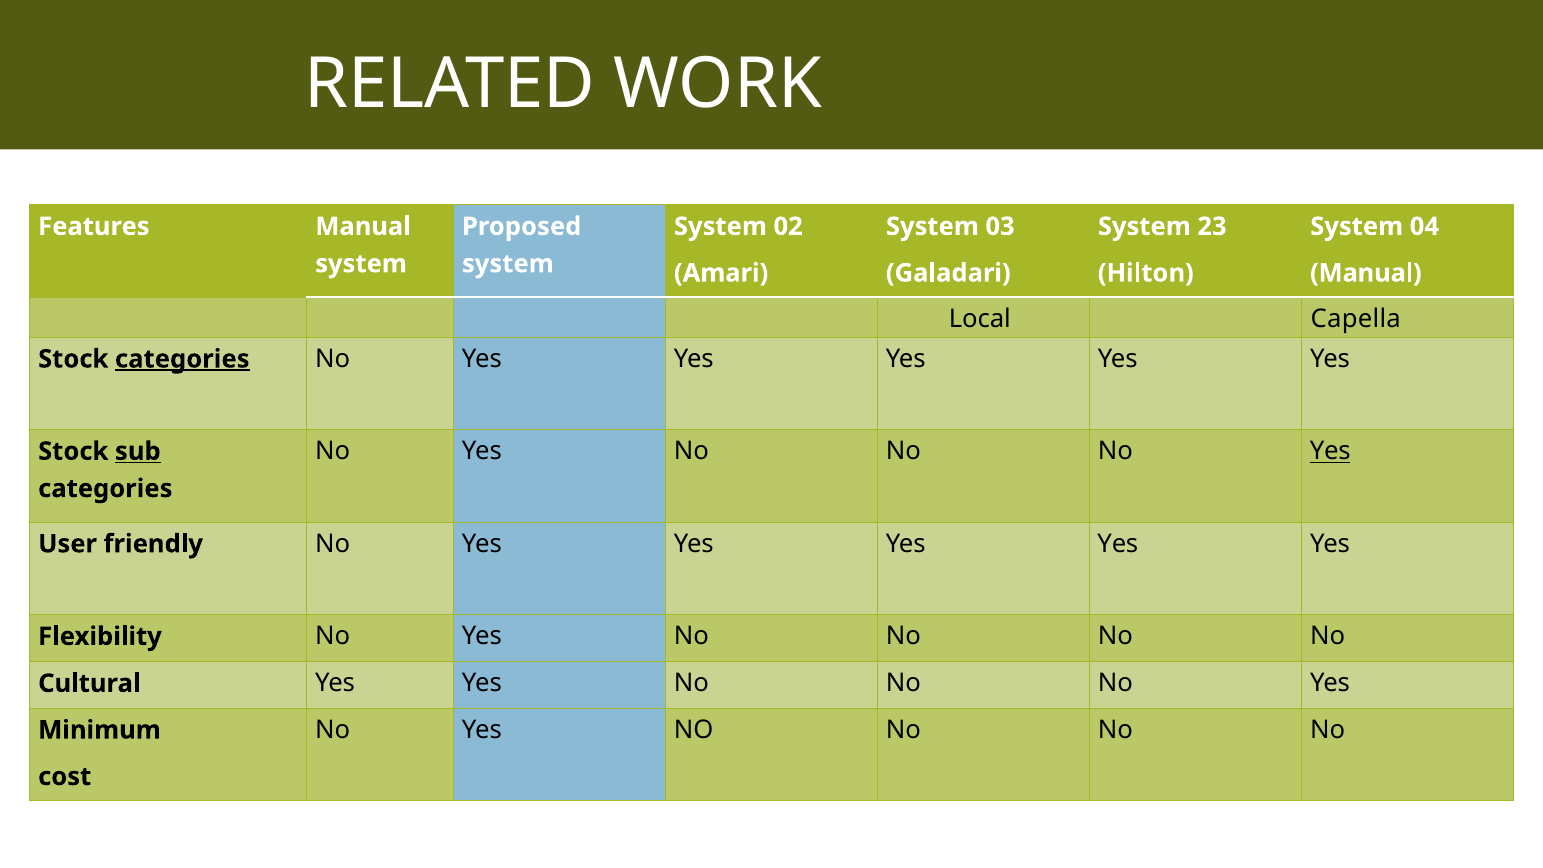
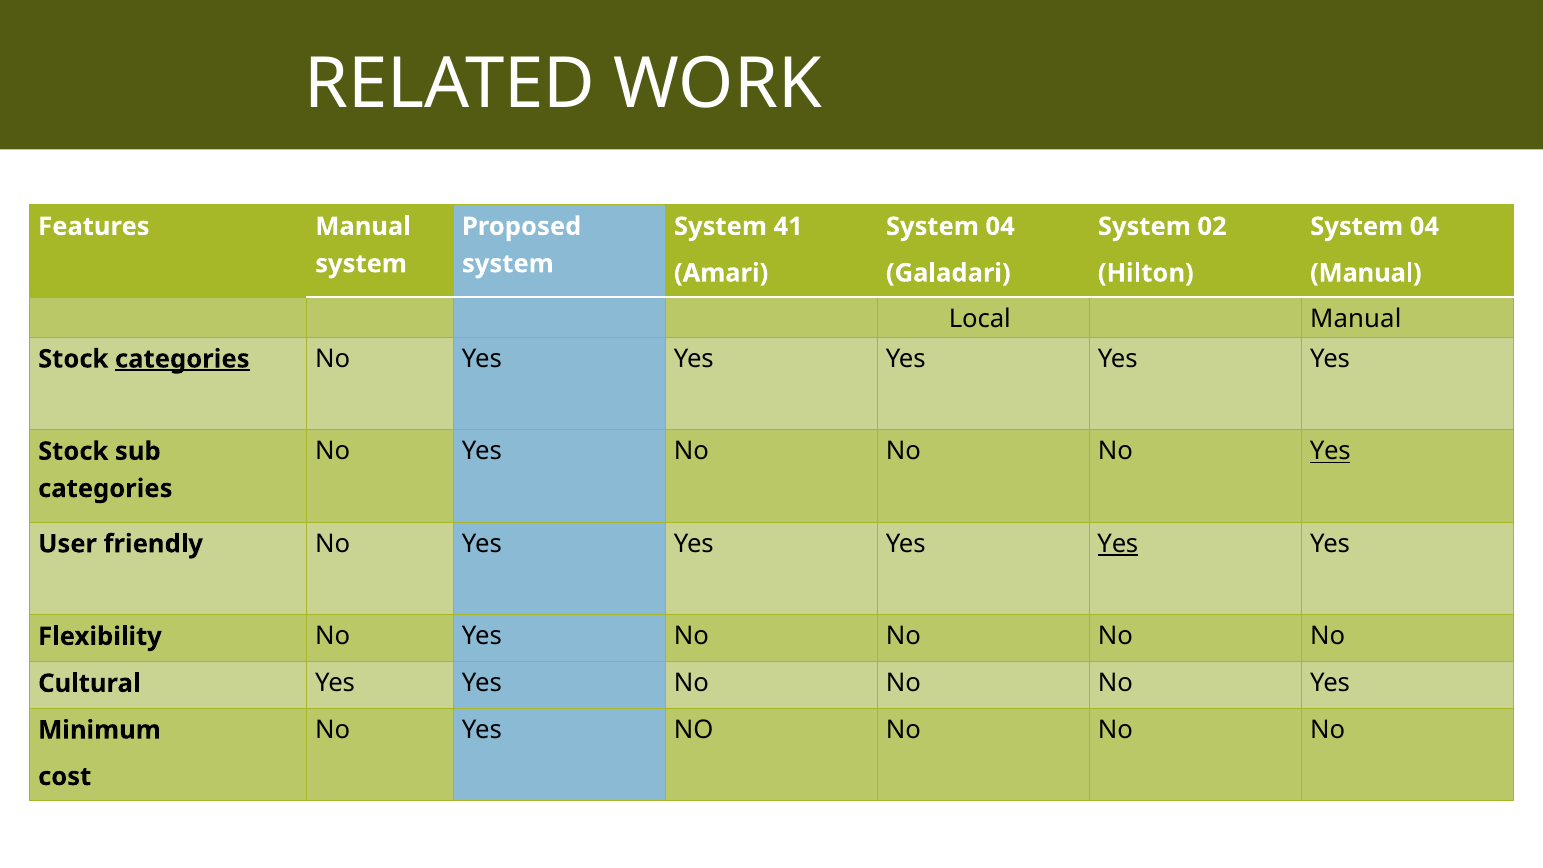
02: 02 -> 41 (788, 226)
03: 03 -> 04 (1000, 226)
23: 23 -> 02 (1212, 226)
Local Capella: Capella -> Manual (1356, 319)
sub underline: present -> none (138, 451)
Yes underline: none -> present (1118, 544)
